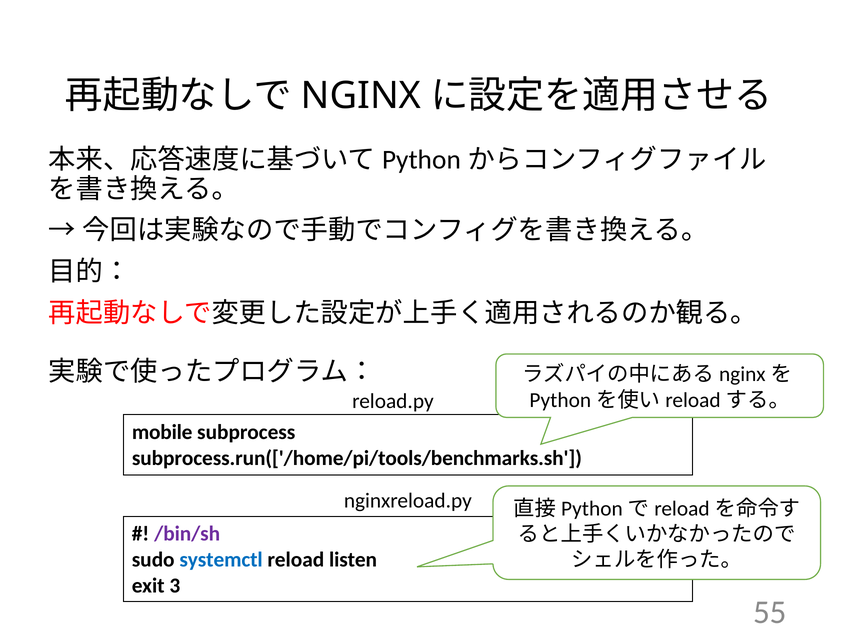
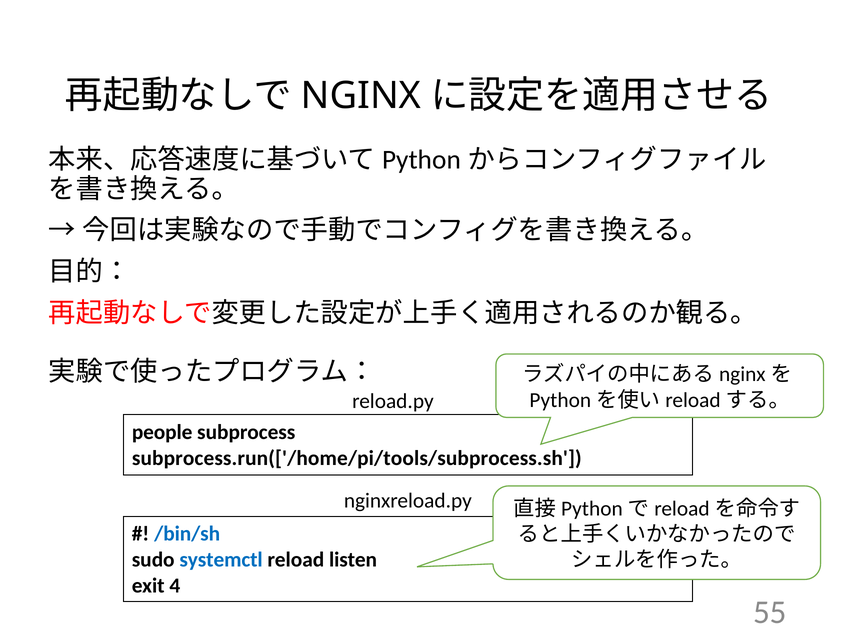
mobile: mobile -> people (162, 432)
subprocess.run(['/home/pi/tools/benchmarks.sh: subprocess.run(['/home/pi/tools/benchmarks.sh -> subprocess.run(['/home/pi/tools/subprocess.sh (357, 458)
/bin/sh colour: purple -> blue (187, 534)
3: 3 -> 4 (175, 586)
